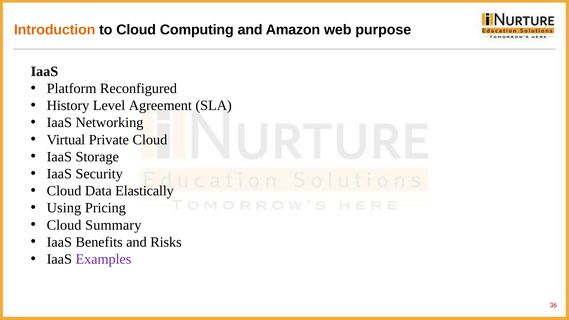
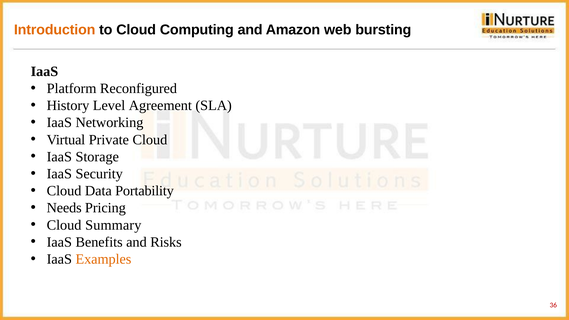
purpose: purpose -> bursting (383, 30)
Elastically: Elastically -> Portability (144, 191)
Using: Using -> Needs (64, 208)
Examples colour: purple -> orange (103, 259)
